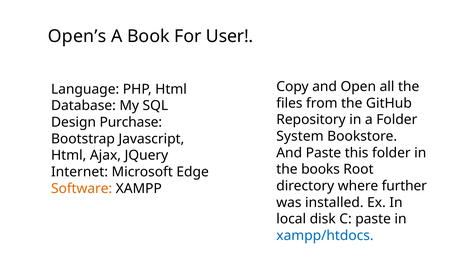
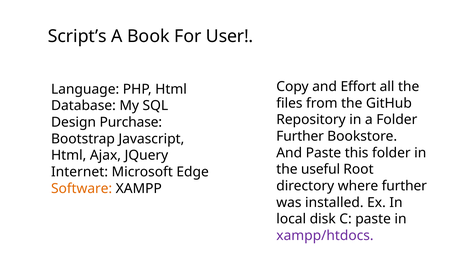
Open’s: Open’s -> Script’s (77, 37)
Open: Open -> Effort (358, 87)
System: System -> Further (300, 137)
books: books -> useful (321, 170)
xampp/htdocs colour: blue -> purple (325, 236)
